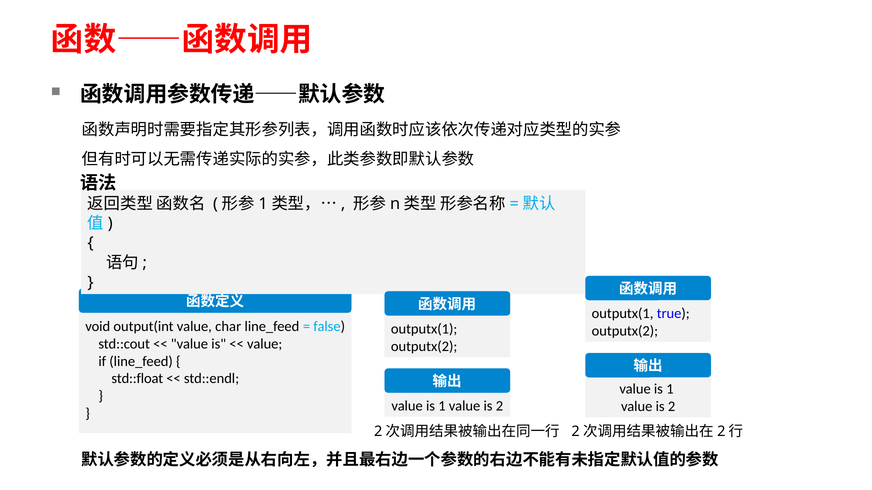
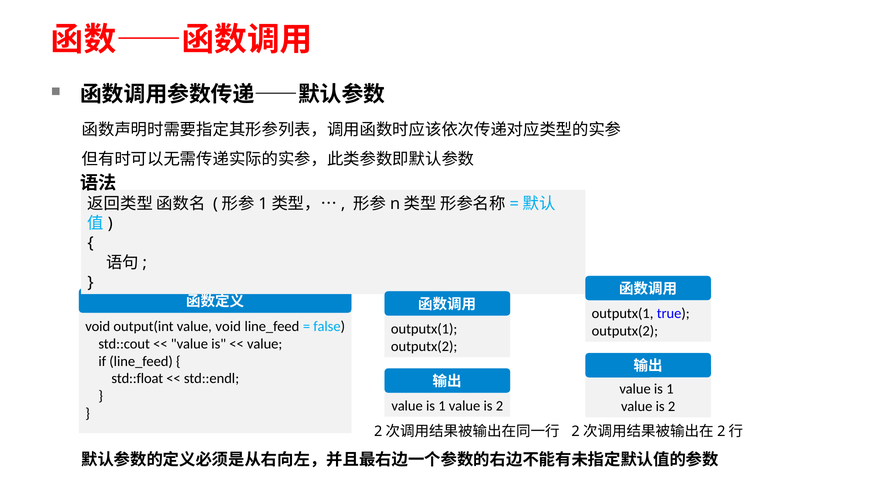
value char: char -> void (228, 327)
